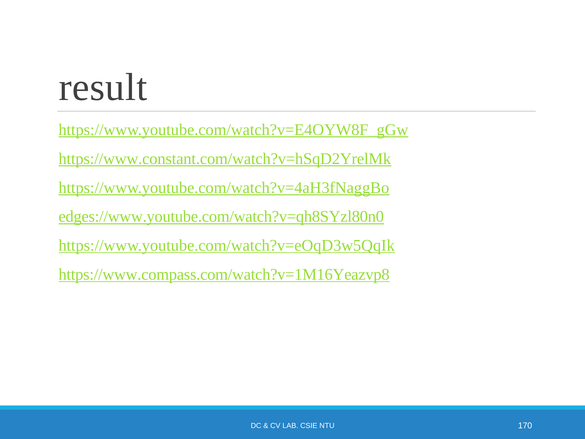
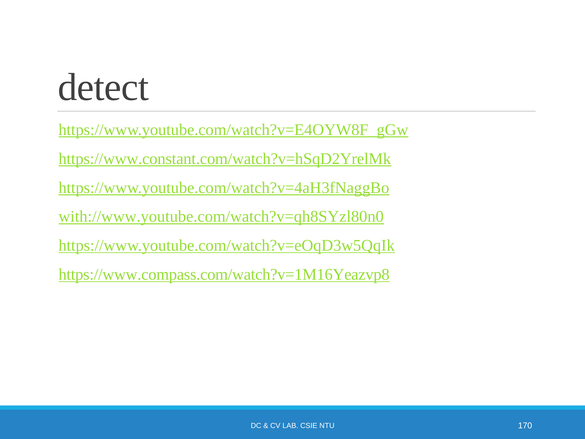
result: result -> detect (103, 87)
edges://www.youtube.com/watch?v=qh8SYzl80n0: edges://www.youtube.com/watch?v=qh8SYzl80n0 -> with://www.youtube.com/watch?v=qh8SYzl80n0 (221, 216)
